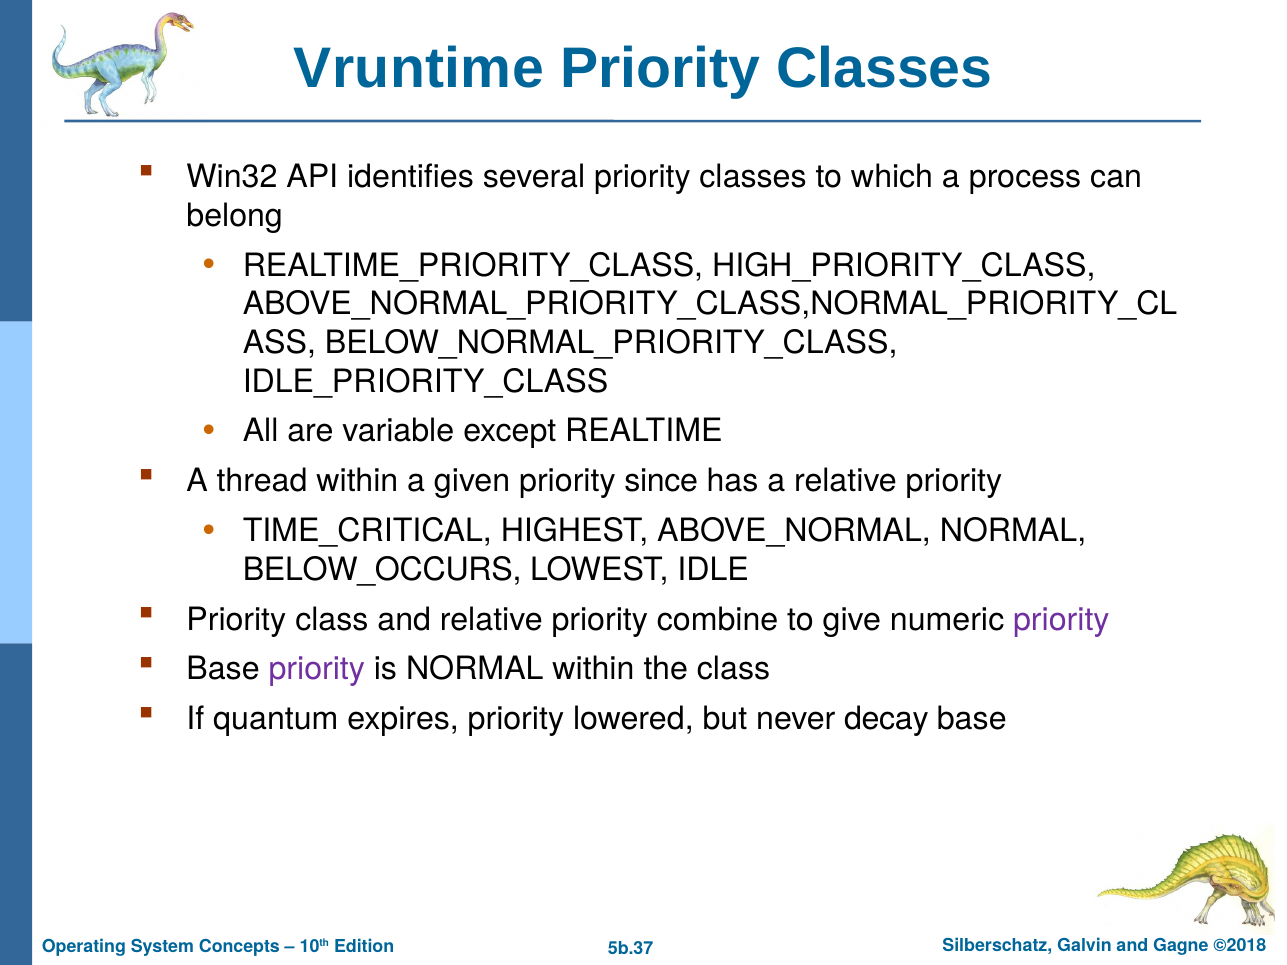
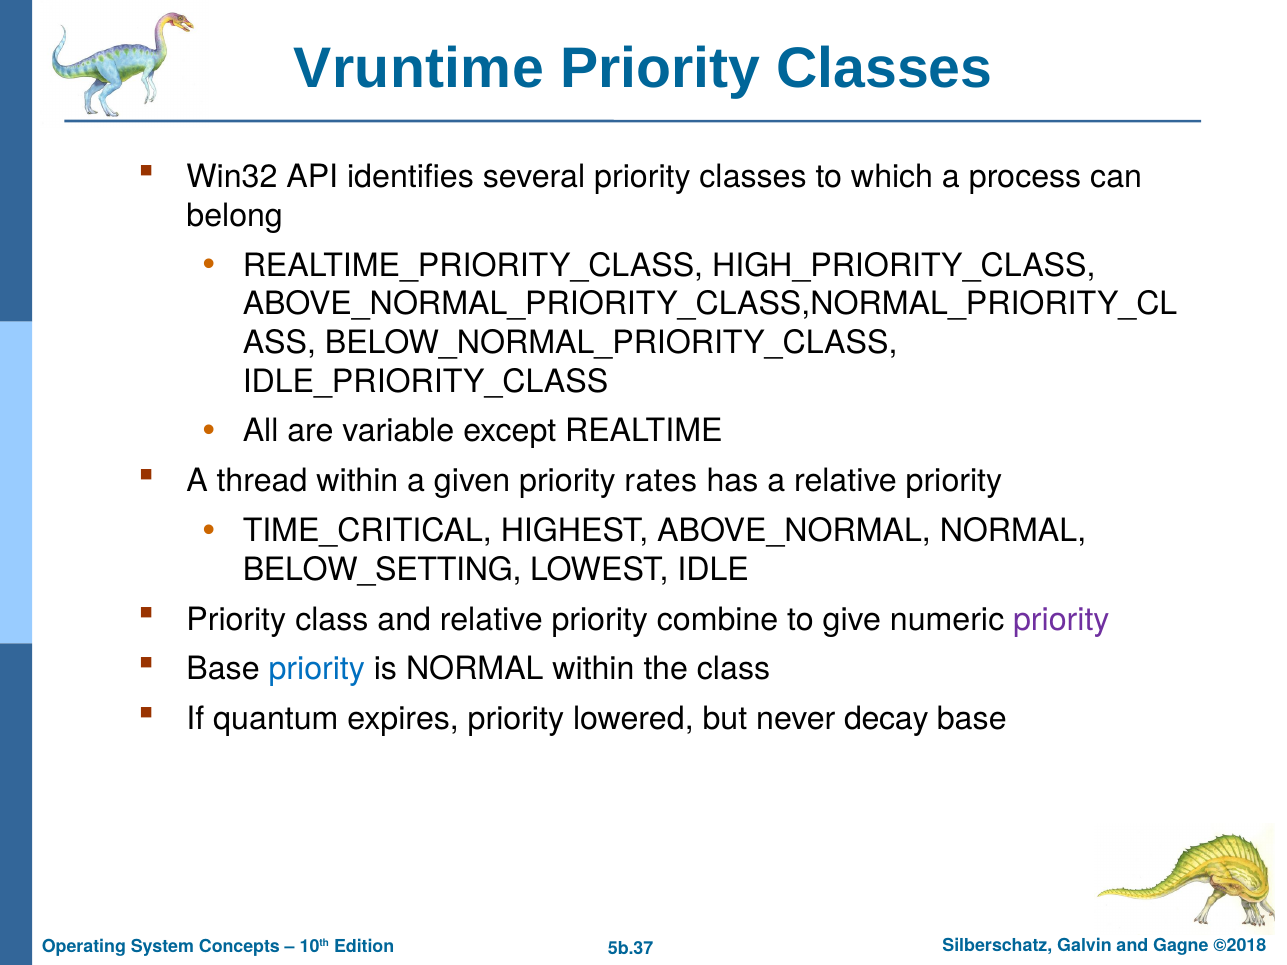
since: since -> rates (661, 481)
BELOW_OCCURS: BELOW_OCCURS -> BELOW_SETTING (382, 570)
priority colour: purple -> blue (317, 670)
